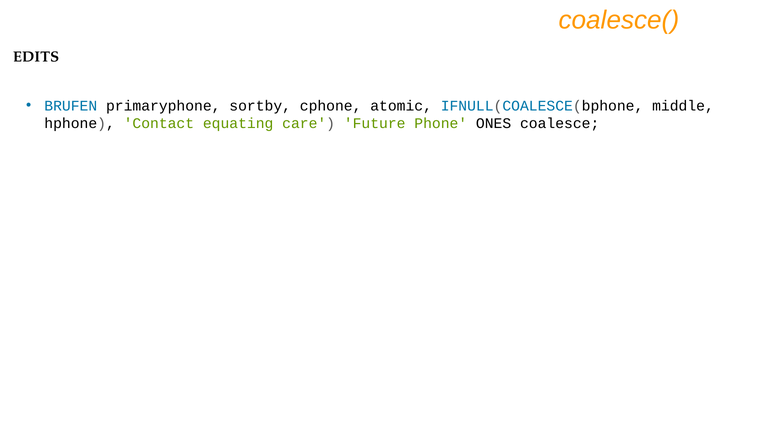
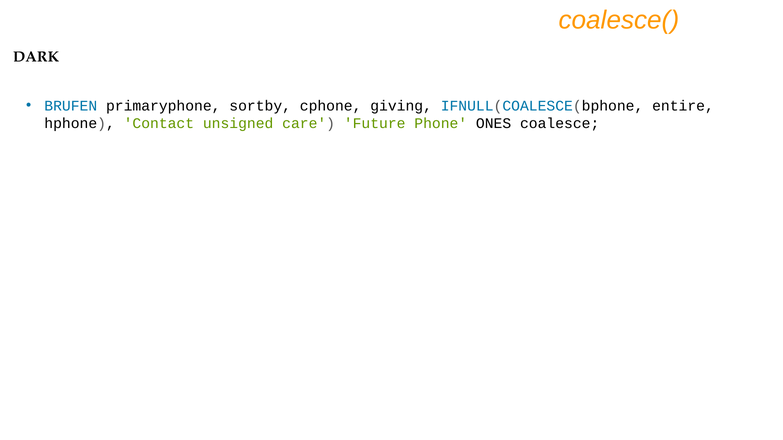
EDITS: EDITS -> DARK (36, 57)
atomic: atomic -> giving (401, 106)
middle: middle -> entire (683, 106)
equating: equating -> unsigned (238, 123)
